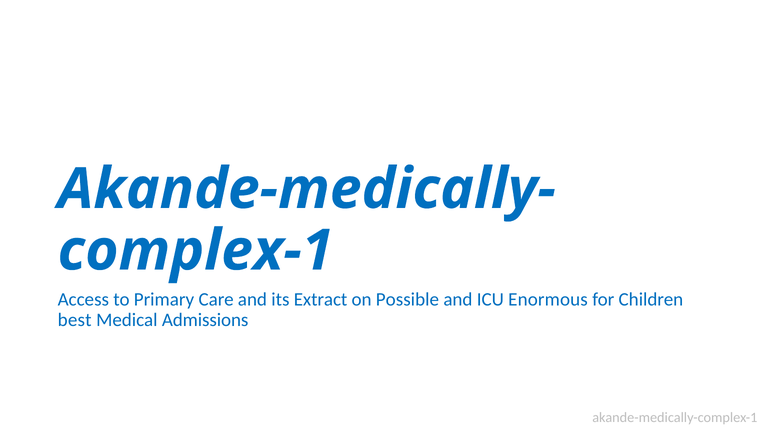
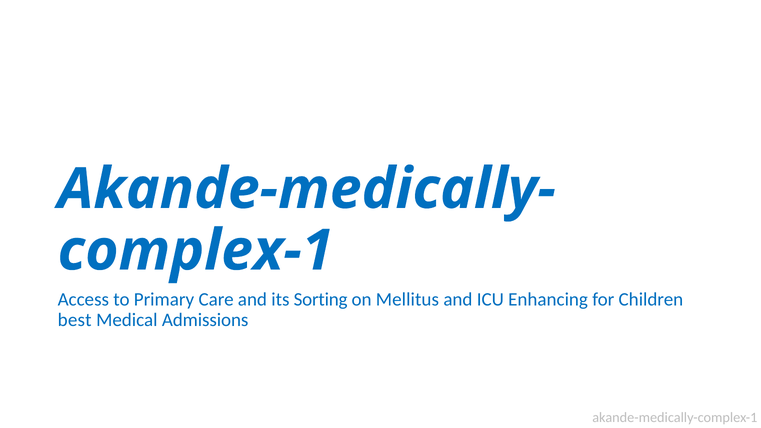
Extract: Extract -> Sorting (321, 299)
Possible: Possible -> Mellitus (407, 299)
Enormous: Enormous -> Enhancing (548, 299)
